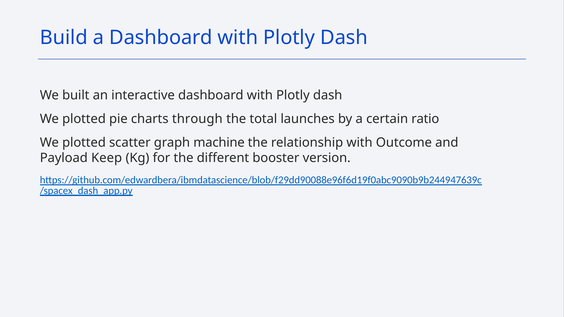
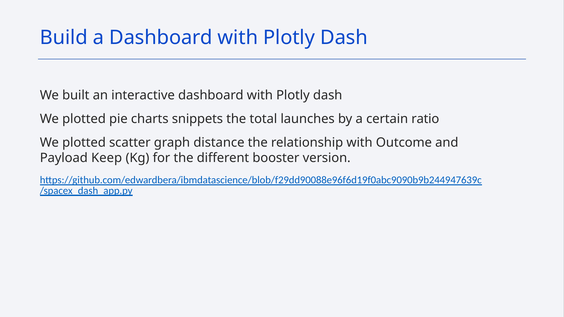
through: through -> snippets (197, 119)
machine: machine -> distance (219, 143)
